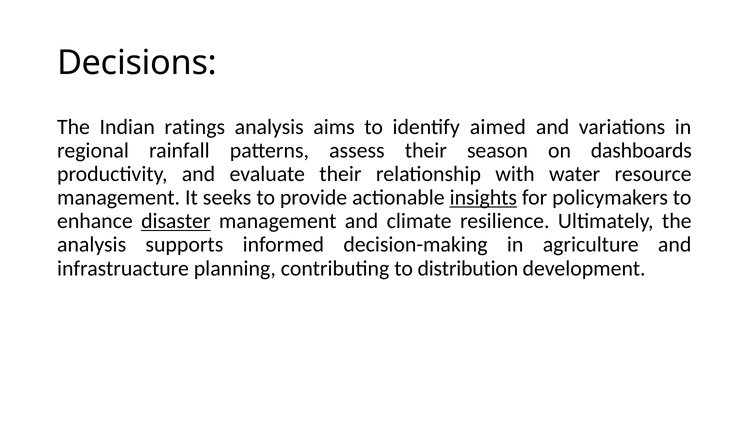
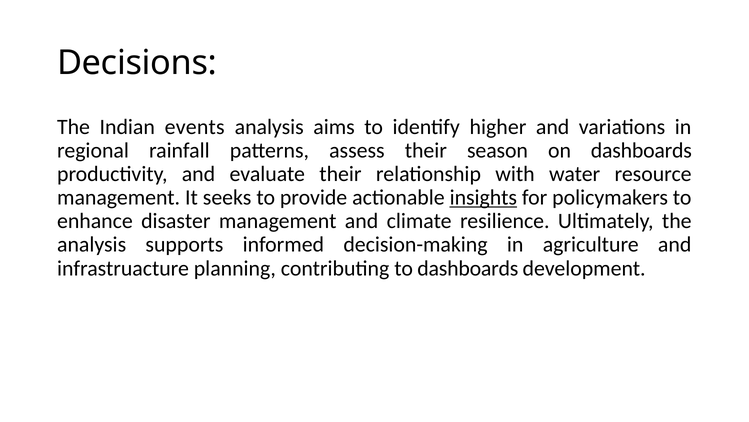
ratings: ratings -> events (195, 127)
aimed: aimed -> higher (498, 127)
disaster underline: present -> none (176, 221)
to distribution: distribution -> dashboards (468, 268)
